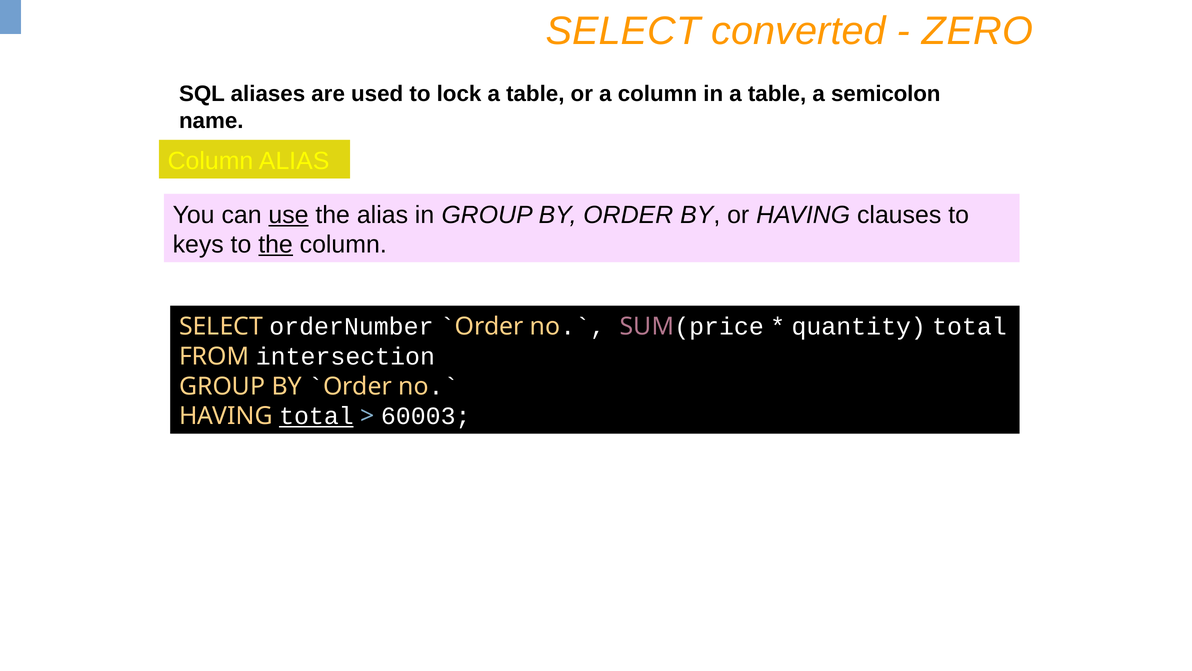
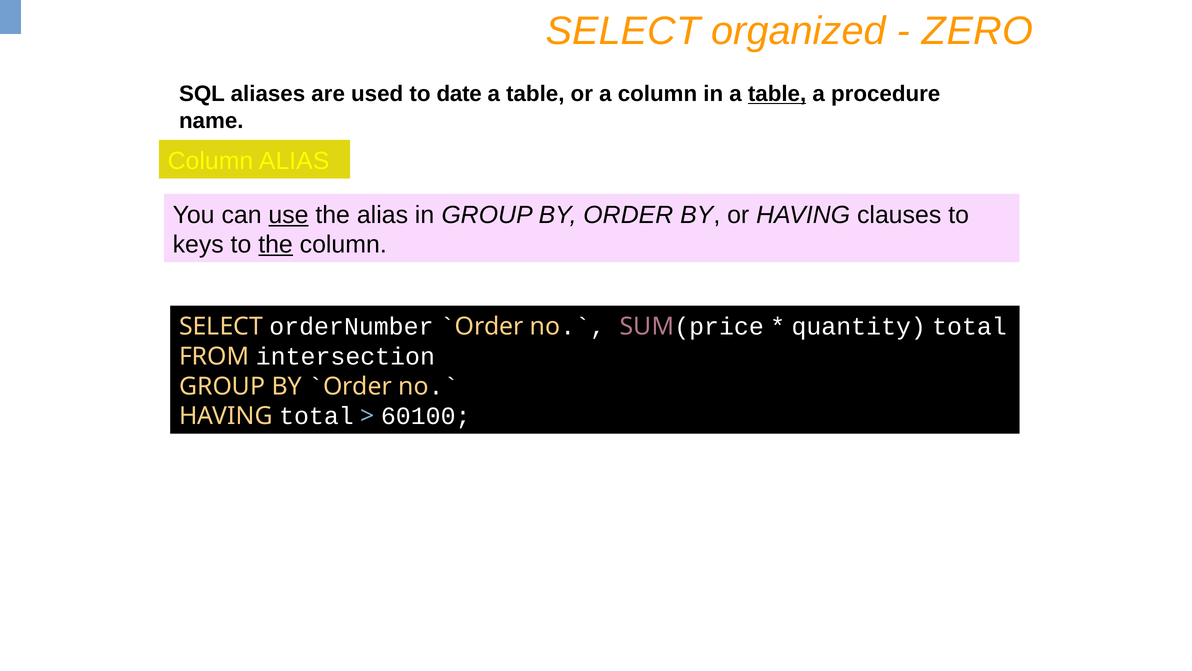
converted: converted -> organized (799, 31)
lock: lock -> date (459, 94)
table underline: none -> present (777, 94)
semicolon: semicolon -> procedure (886, 94)
total underline: present -> none (316, 416)
60003: 60003 -> 60100 (426, 416)
